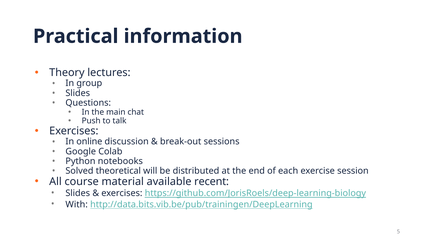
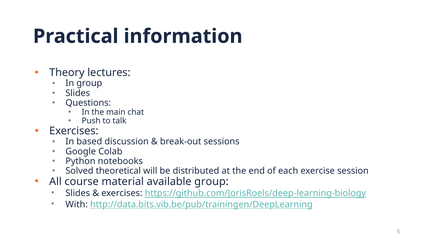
online: online -> based (89, 142)
available recent: recent -> group (212, 182)
